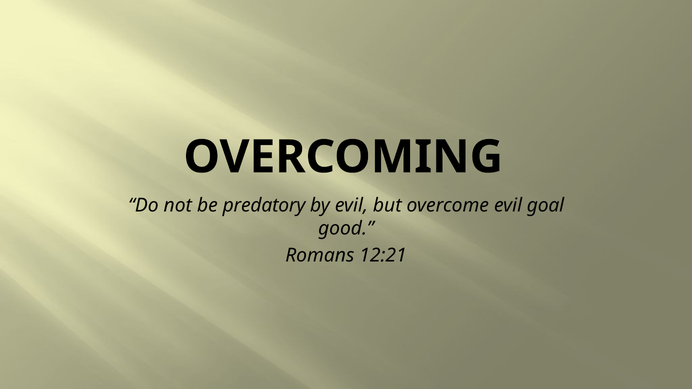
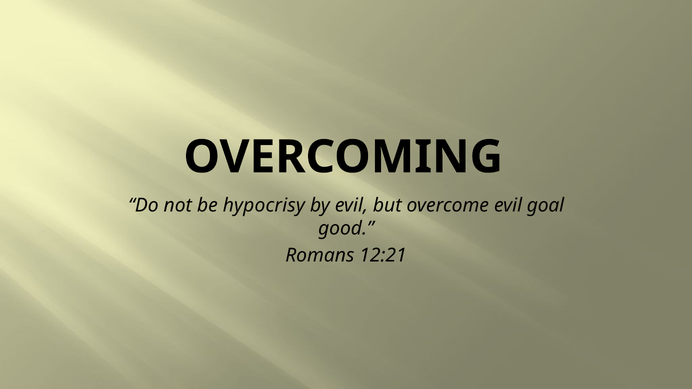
predatory: predatory -> hypocrisy (264, 205)
